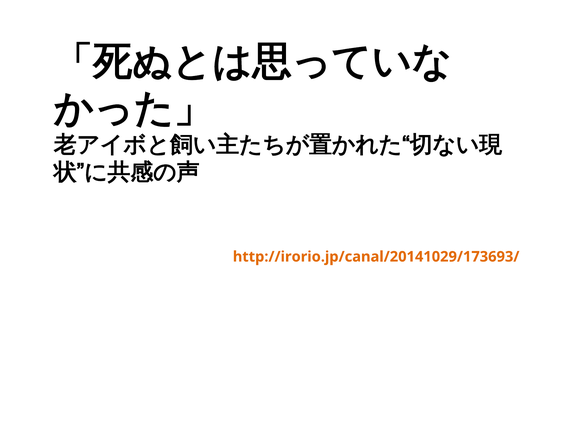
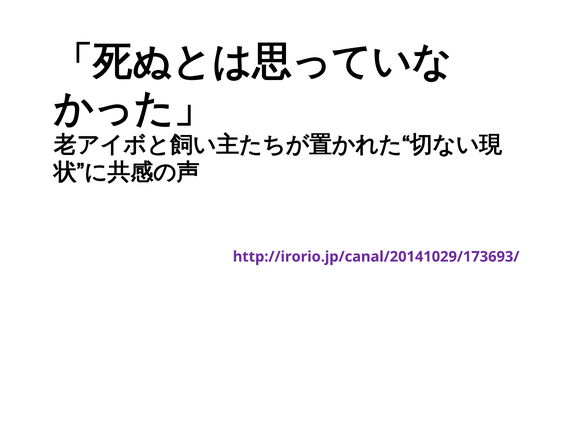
http://irorio.jp/canal/20141029/173693/ colour: orange -> purple (376, 257)
